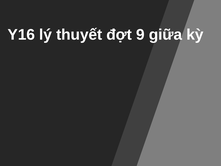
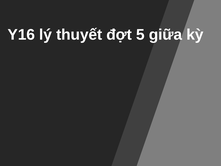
9: 9 -> 5 (140, 35)
